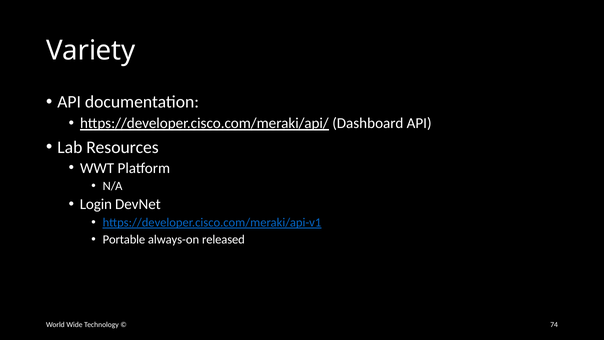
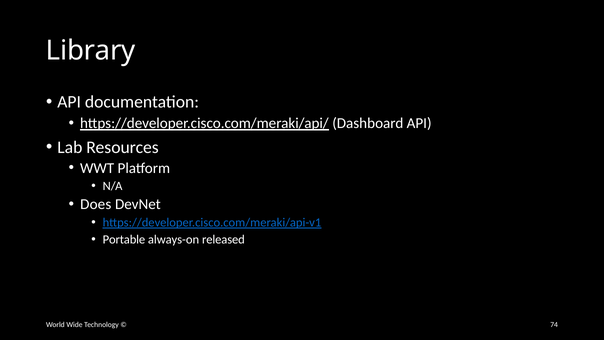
Variety: Variety -> Library (91, 51)
Login: Login -> Does (96, 204)
